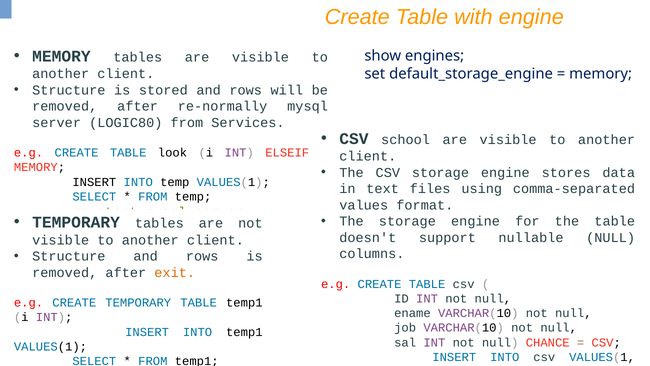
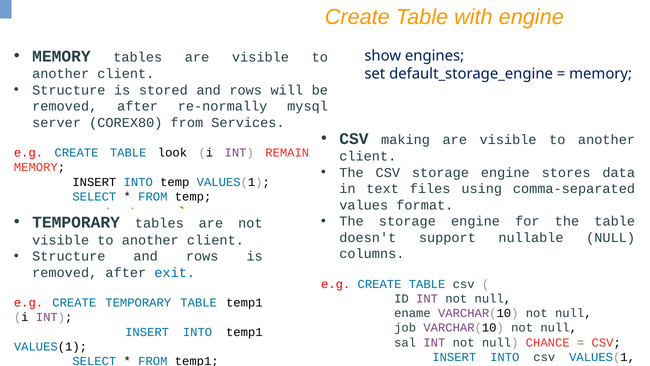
LOGIC80: LOGIC80 -> COREX80 (126, 123)
school: school -> making (406, 139)
ELSEIF: ELSEIF -> REMAIN (287, 153)
exit colour: orange -> blue (175, 272)
